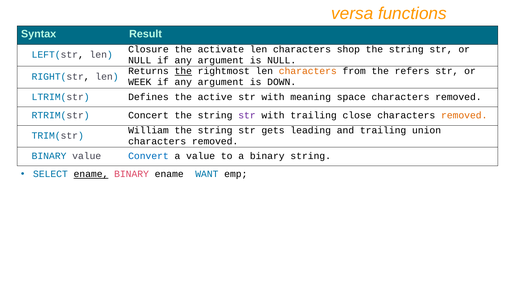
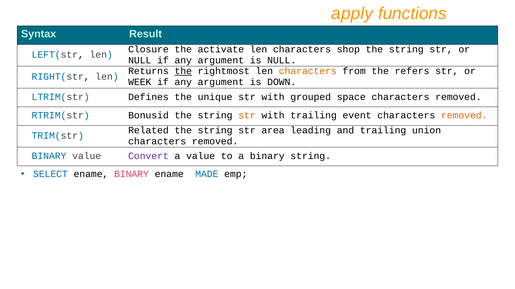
versa: versa -> apply (352, 13)
active: active -> unique (215, 97)
meaning: meaning -> grouped (311, 97)
Concert: Concert -> Bonusid (148, 116)
str colour: purple -> orange (247, 116)
close: close -> event (357, 116)
William: William -> Related (148, 131)
gets: gets -> area (273, 131)
Convert colour: blue -> purple (148, 156)
ename underline: present -> none (91, 174)
WANT: WANT -> MADE (207, 174)
